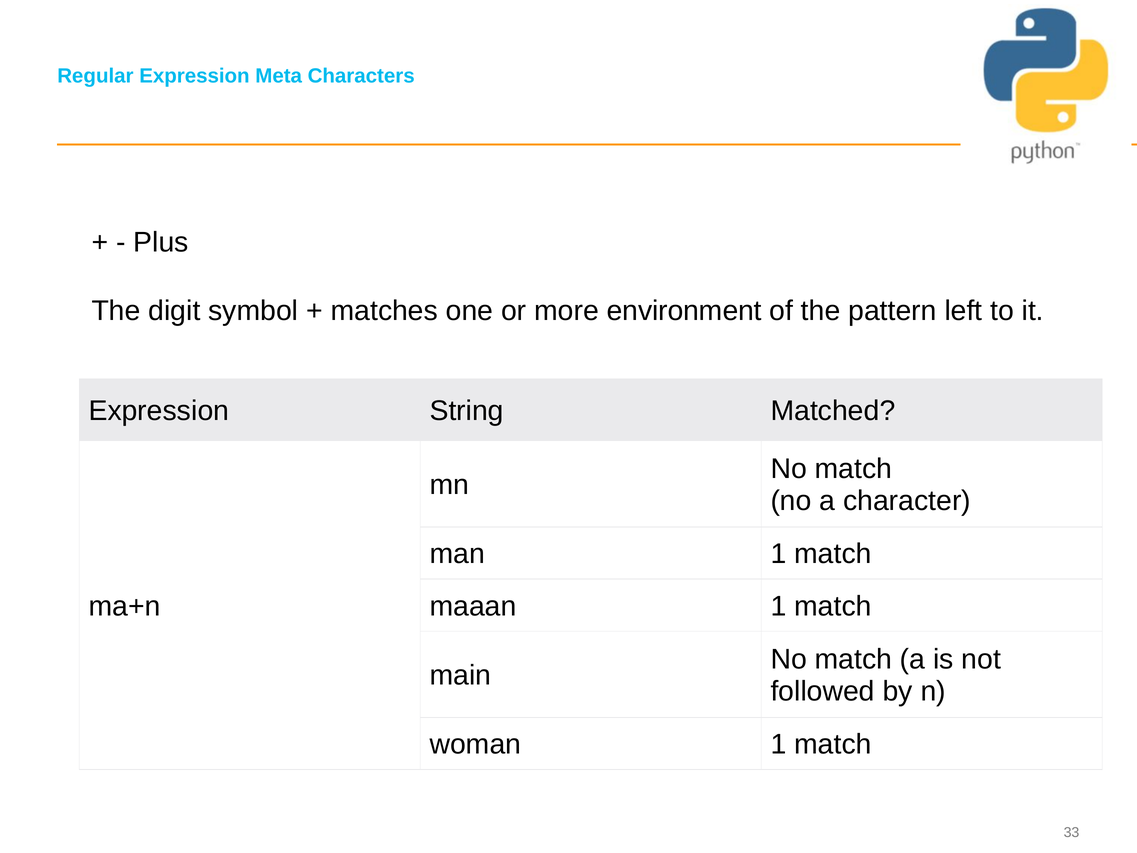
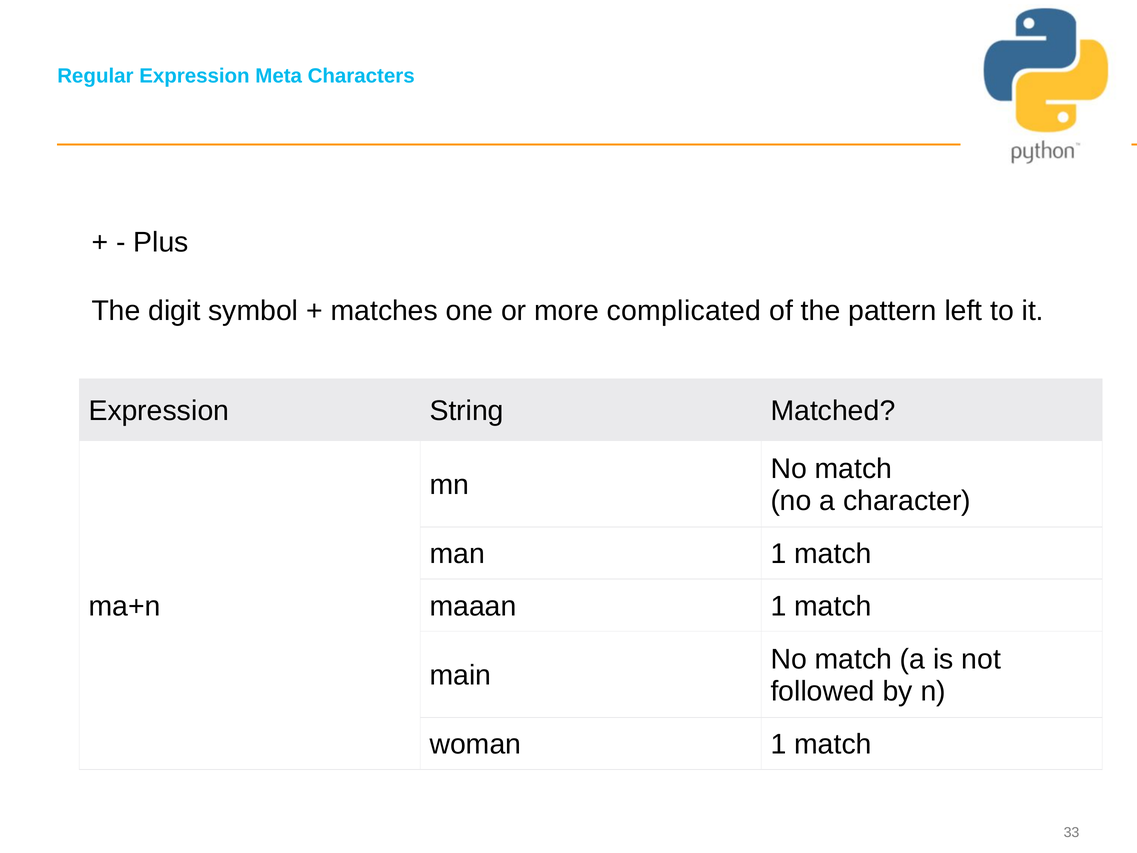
environment: environment -> complicated (684, 311)
